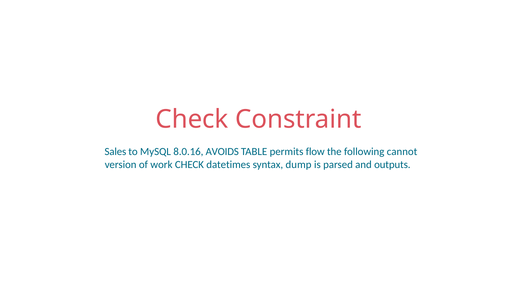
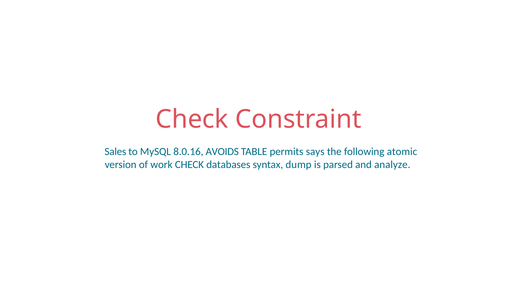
flow: flow -> says (315, 151)
cannot: cannot -> atomic (402, 151)
datetimes: datetimes -> databases (228, 164)
outputs: outputs -> analyze (392, 164)
